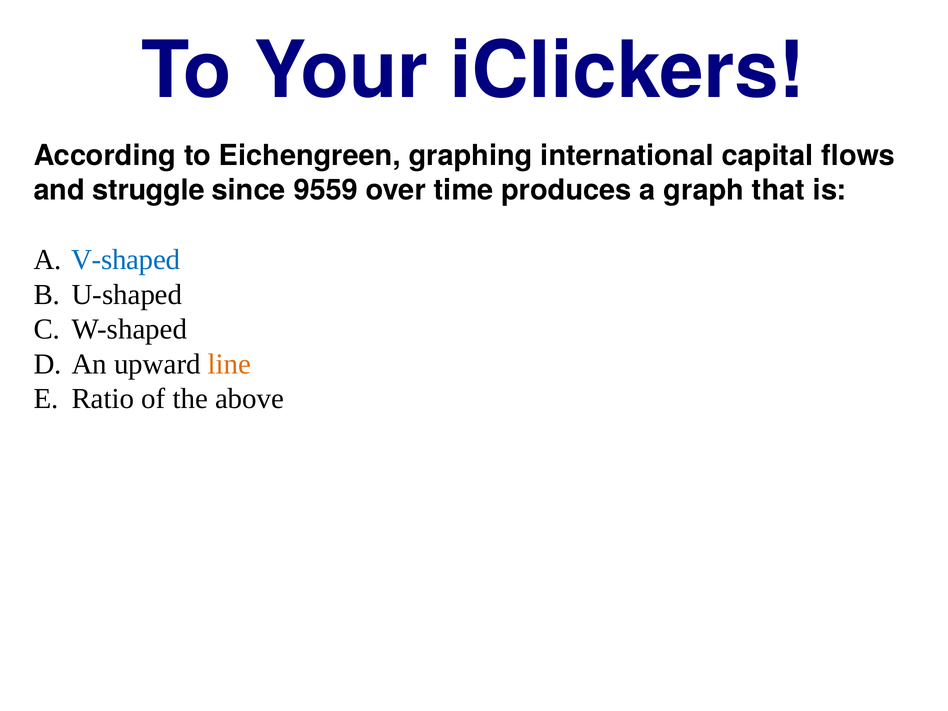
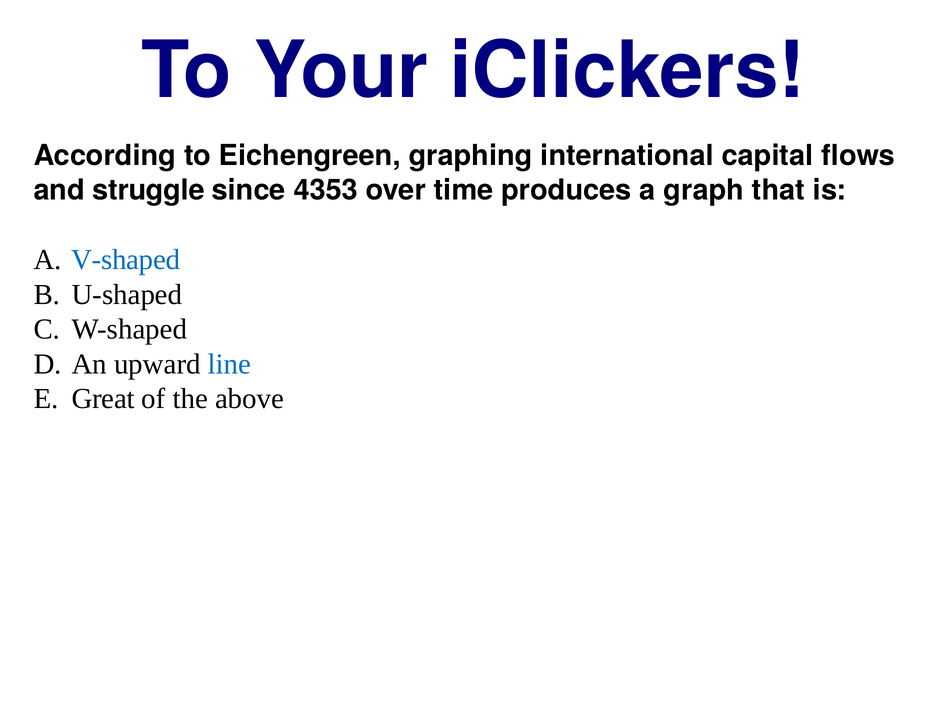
9559: 9559 -> 4353 (326, 190)
line colour: orange -> blue (230, 364)
Ratio: Ratio -> Great (103, 399)
